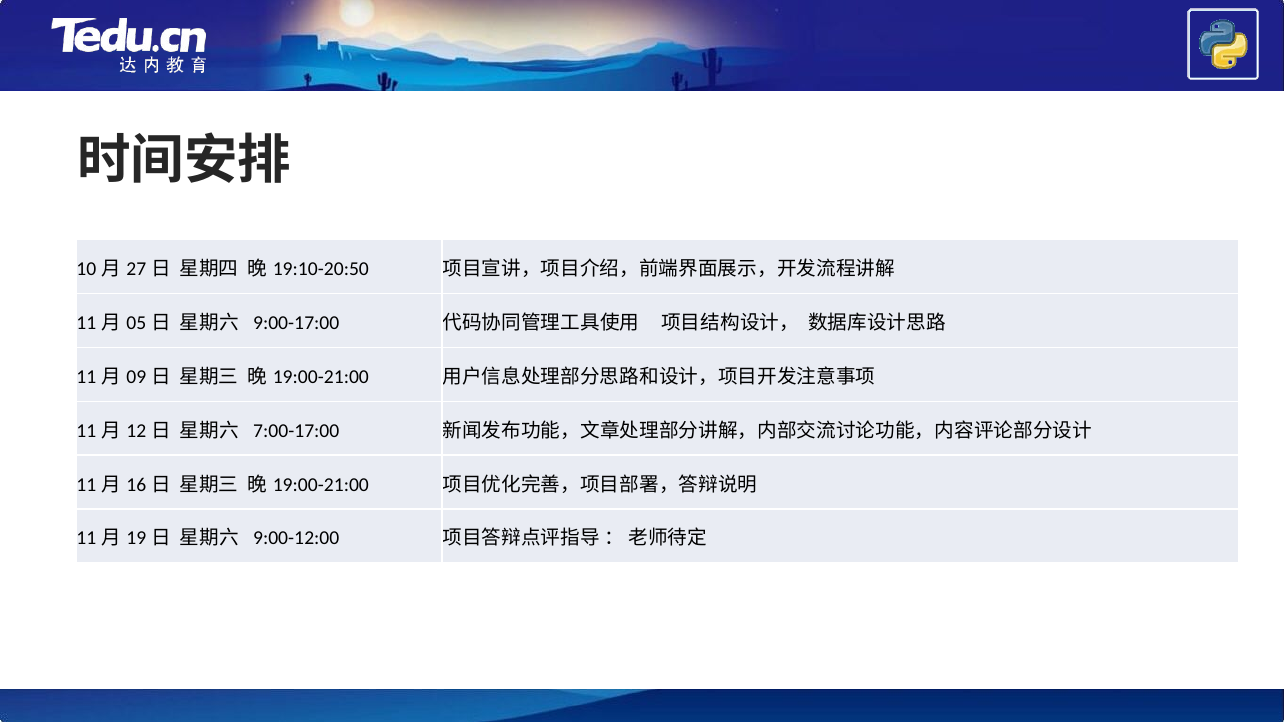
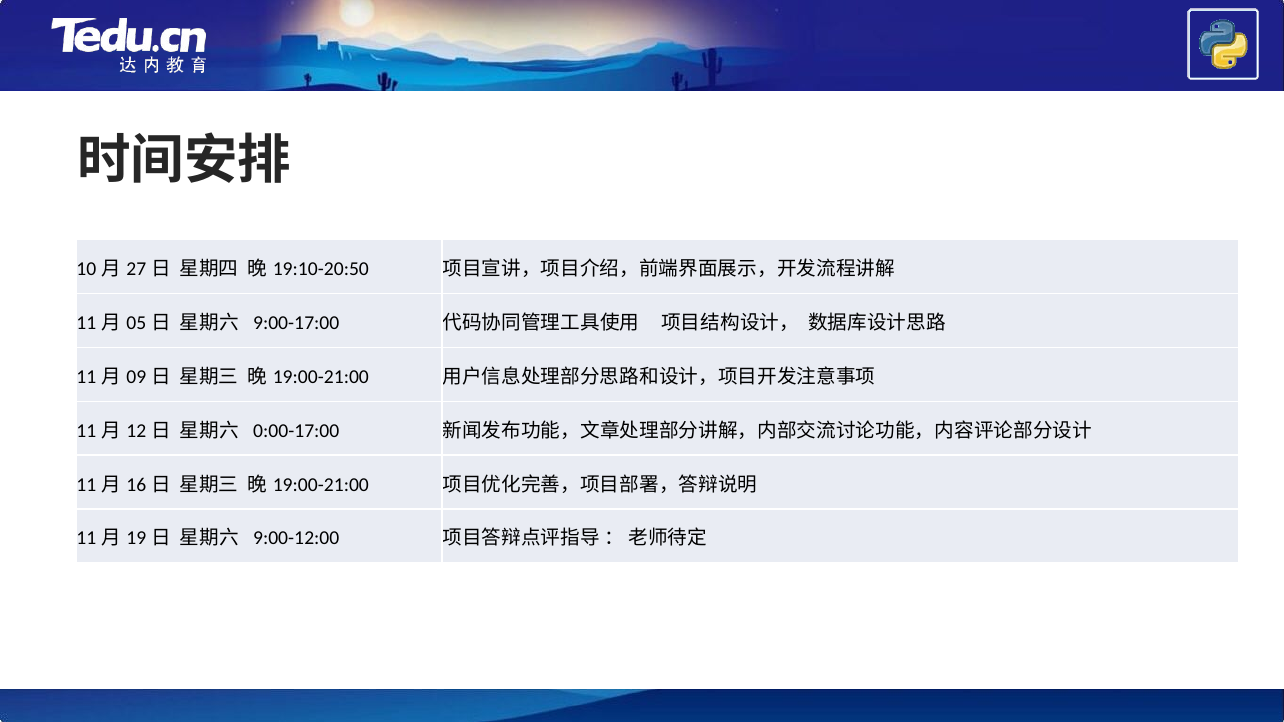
7:00-17:00: 7:00-17:00 -> 0:00-17:00 (296, 431)
